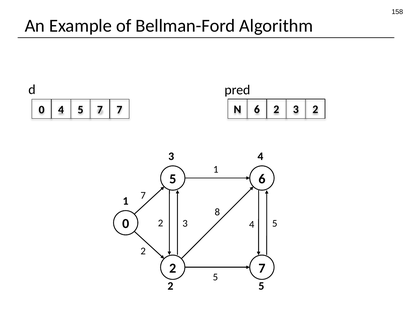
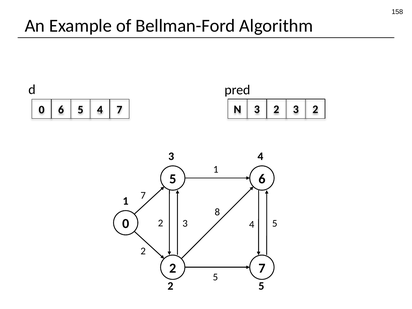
N 6: 6 -> 3 (257, 110)
0 4: 4 -> 6 (61, 110)
7: 7 -> 4 (100, 110)
